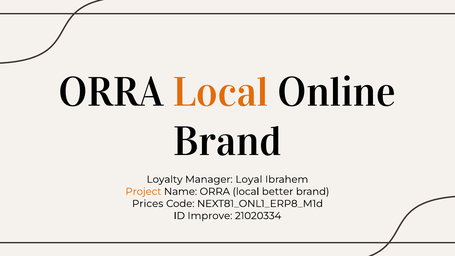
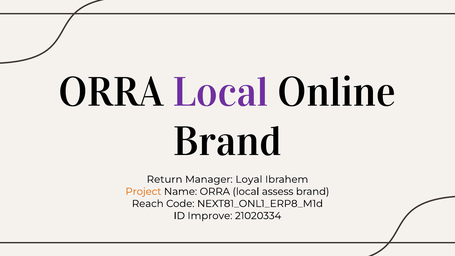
Local colour: orange -> purple (221, 92)
Loyalty: Loyalty -> Return (165, 179)
better: better -> assess (278, 191)
Prices: Prices -> Reach (148, 204)
